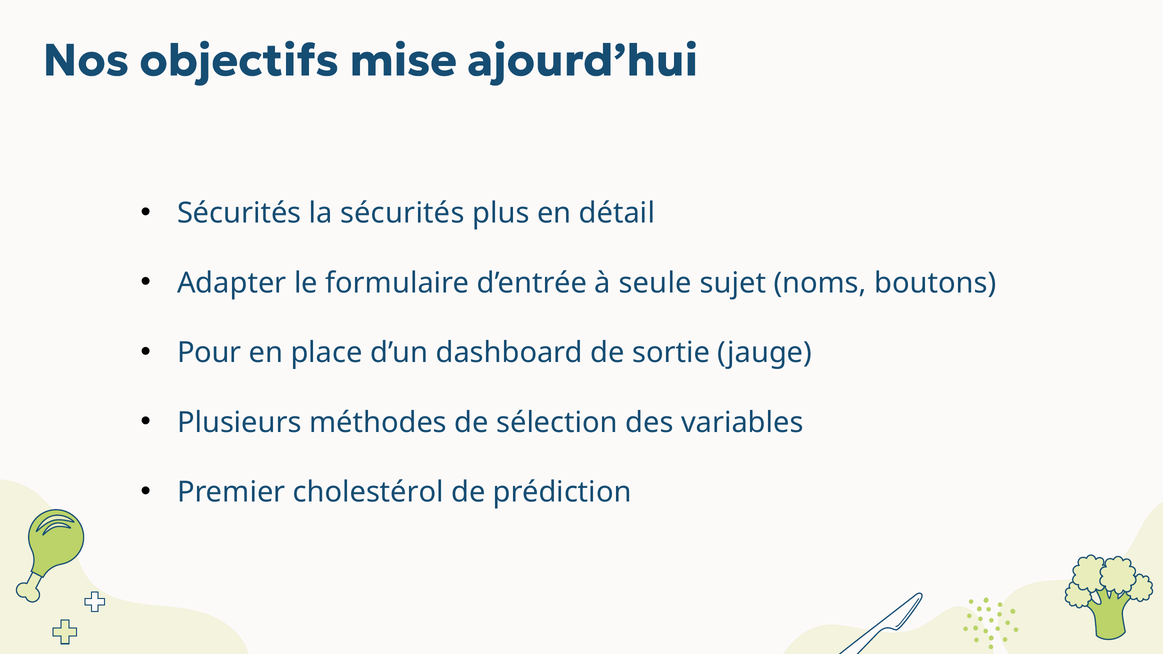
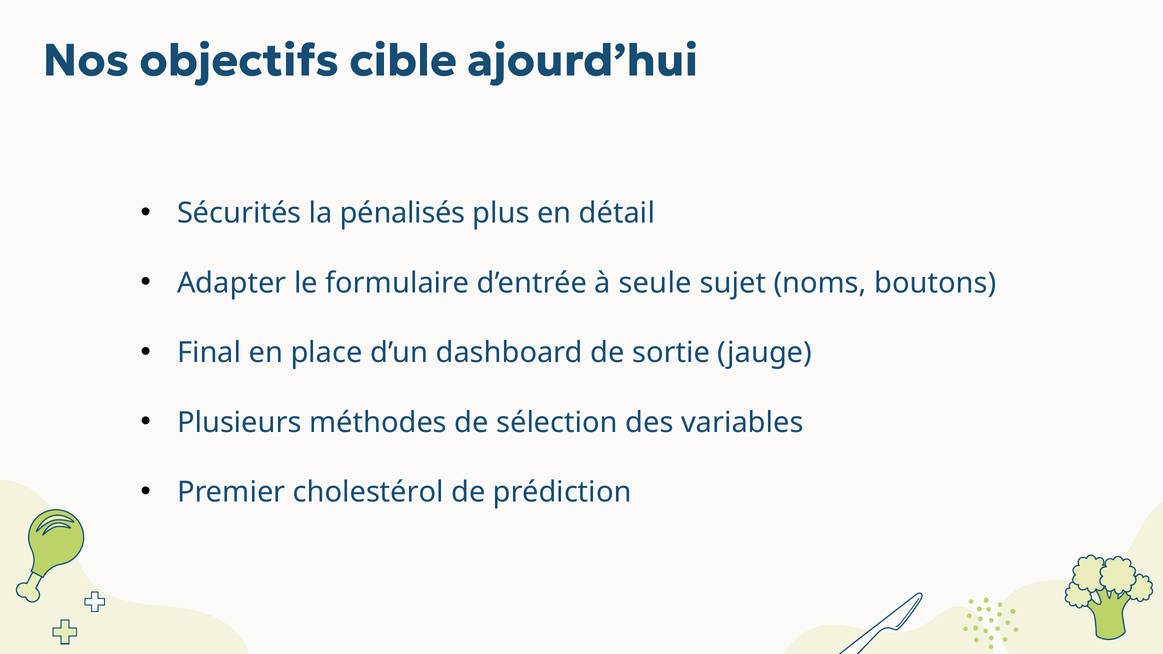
mise: mise -> cible (403, 61)
la sécurités: sécurités -> pénalisés (403, 213)
Pour: Pour -> Final (209, 353)
